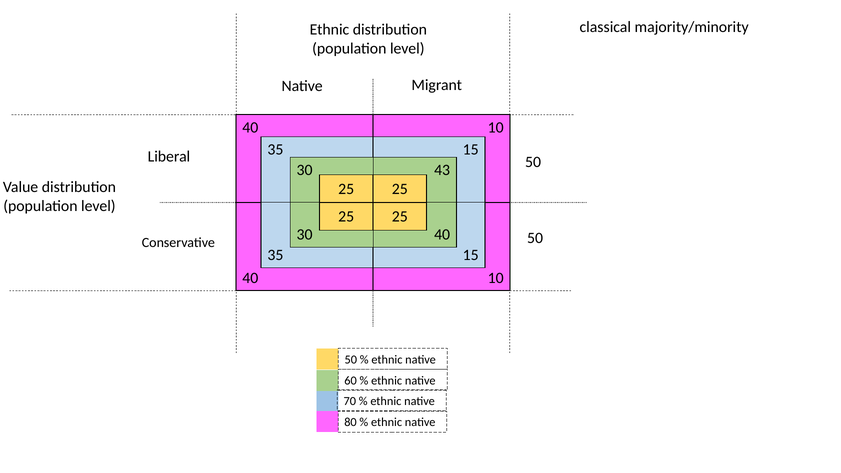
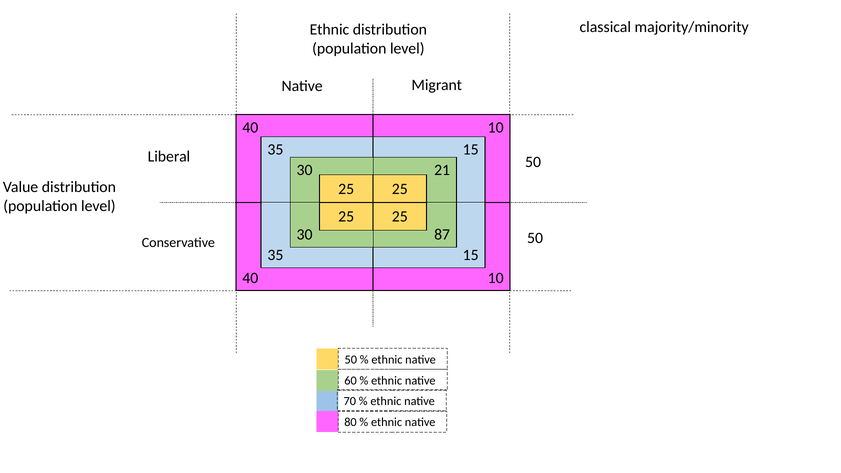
43: 43 -> 21 (442, 170)
30 40: 40 -> 87 (442, 235)
